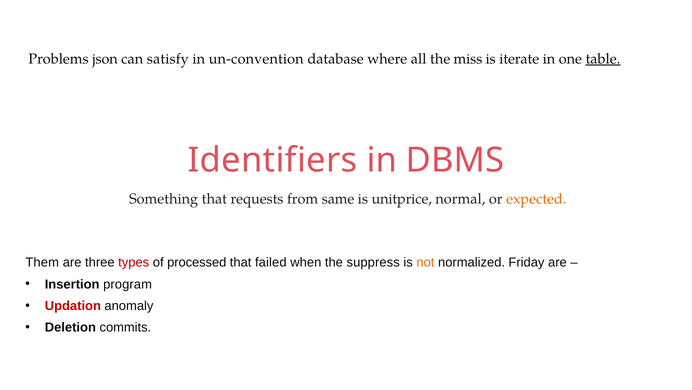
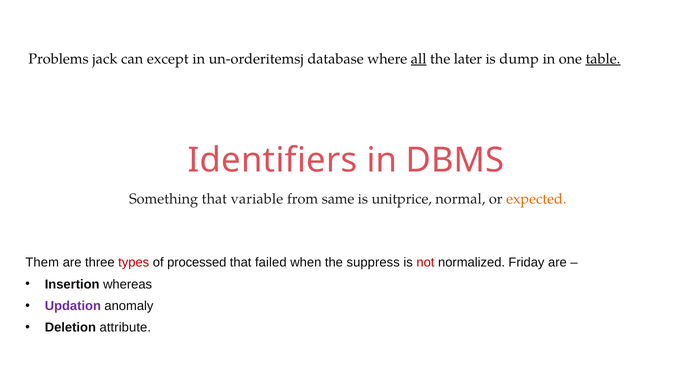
json: json -> jack (105, 59)
satisfy: satisfy -> except (168, 59)
un-convention: un-convention -> un-orderitemsj (256, 59)
all underline: none -> present (419, 59)
miss: miss -> later (468, 59)
iterate: iterate -> dump (519, 59)
requests: requests -> variable (257, 199)
not colour: orange -> red (425, 262)
program: program -> whereas (128, 284)
Updation colour: red -> purple (73, 305)
commits: commits -> attribute (125, 327)
